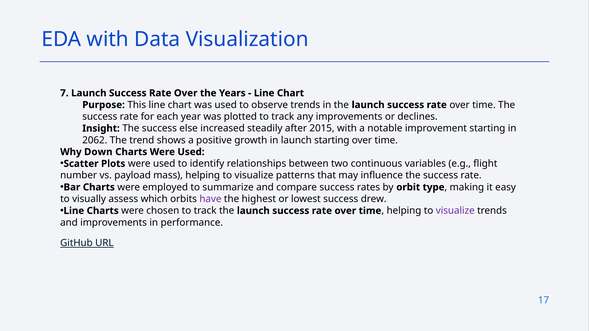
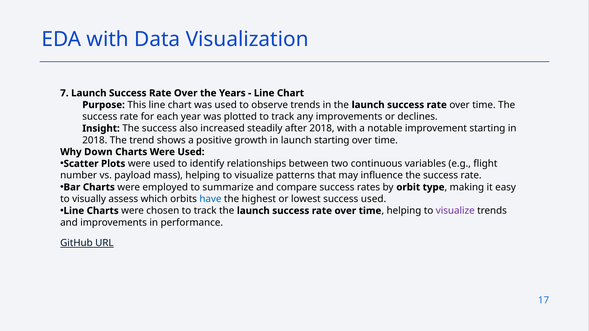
else: else -> also (189, 128)
after 2015: 2015 -> 2018 (322, 128)
2062: 2062 -> 2018 (95, 140)
have colour: purple -> blue (210, 199)
success drew: drew -> used (374, 199)
